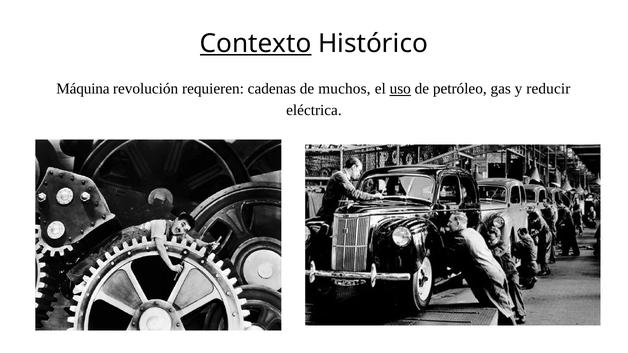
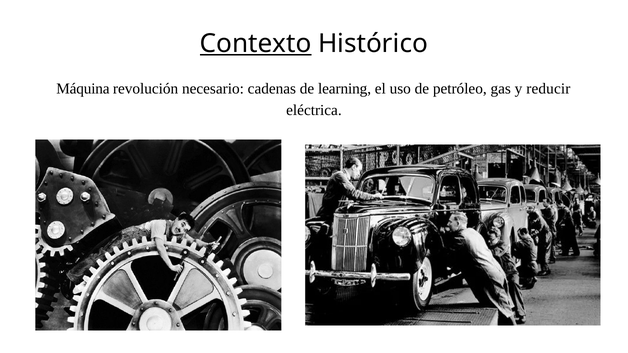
requieren: requieren -> necesario (213, 89)
muchos: muchos -> learning (345, 89)
uso underline: present -> none (400, 89)
